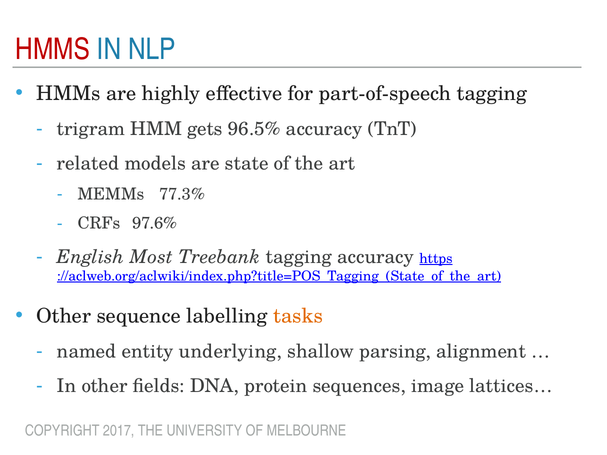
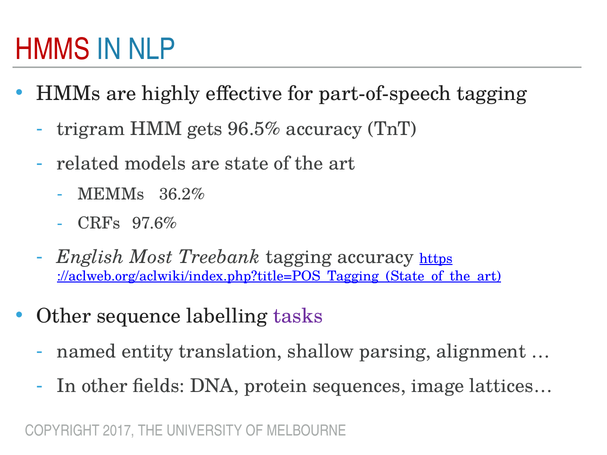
77.3%: 77.3% -> 36.2% (182, 194)
tasks colour: orange -> purple (298, 316)
underlying: underlying -> translation (231, 351)
